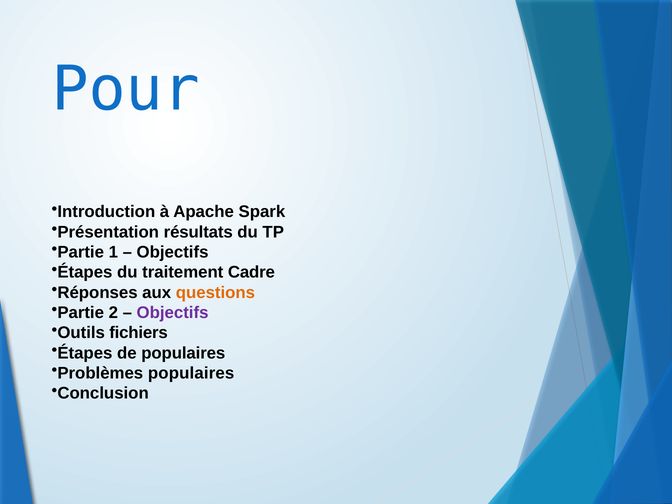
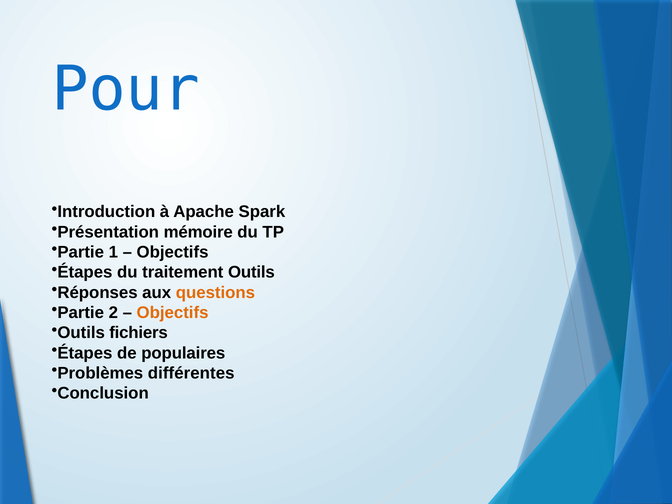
résultats: résultats -> mémoire (198, 232)
traitement Cadre: Cadre -> Outils (251, 272)
Objectifs colour: purple -> orange (173, 313)
Problèmes populaires: populaires -> différentes (191, 373)
